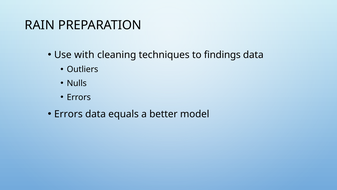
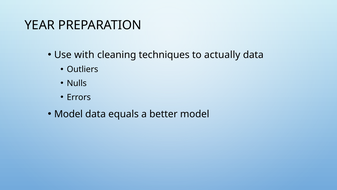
RAIN: RAIN -> YEAR (40, 25)
findings: findings -> actually (222, 55)
Errors: Errors -> Model (68, 114)
